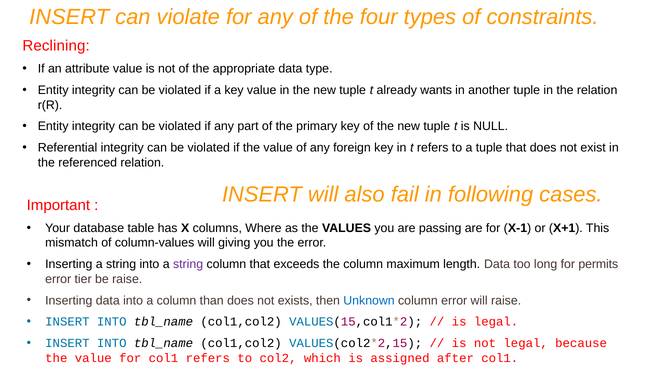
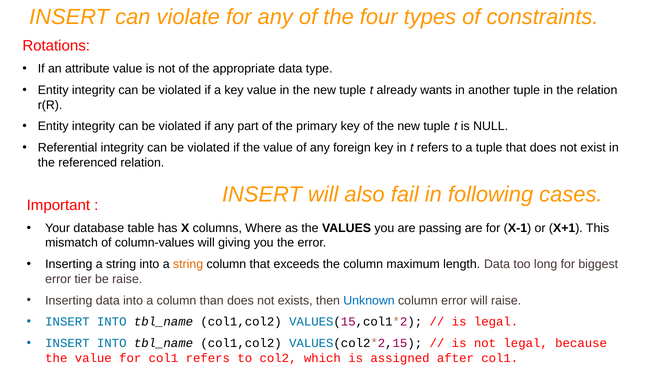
Reclining: Reclining -> Rotations (56, 46)
string colour: purple -> orange (188, 264)
permits: permits -> biggest (598, 264)
